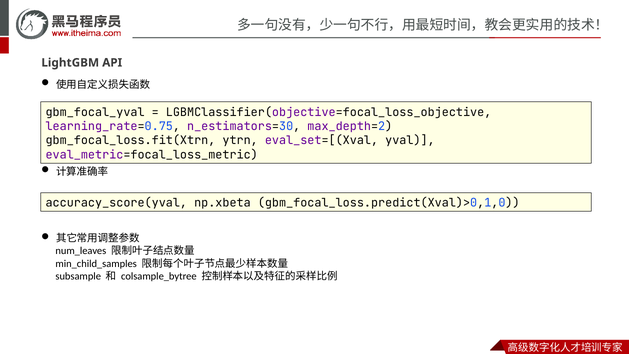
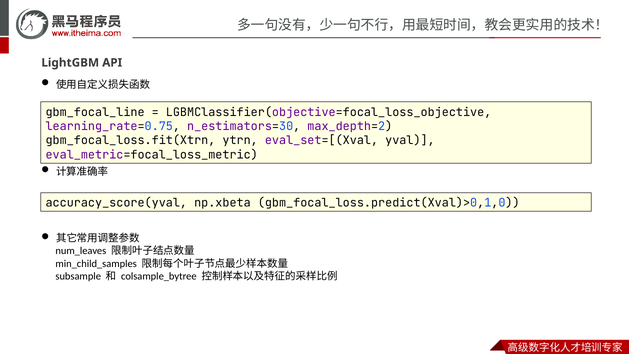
gbm_focal_yval: gbm_focal_yval -> gbm_focal_line (95, 112)
